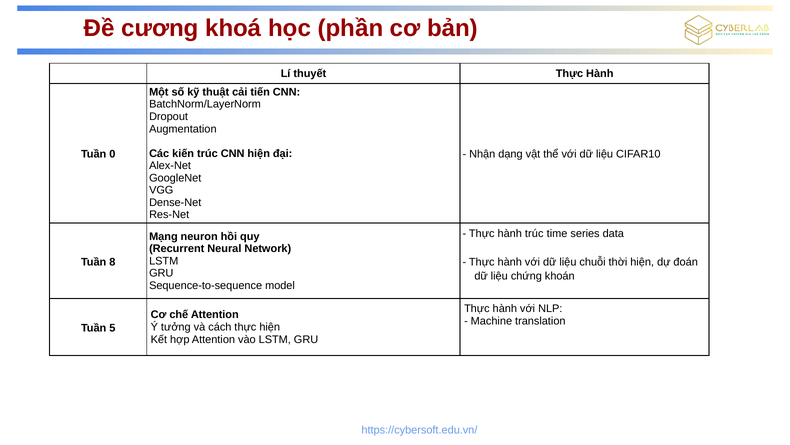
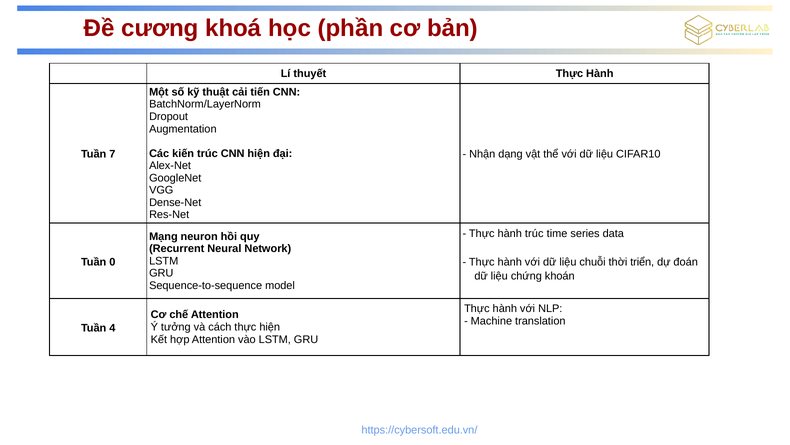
0: 0 -> 7 (112, 154)
8: 8 -> 0 (112, 262)
thời hiện: hiện -> triển (642, 262)
5: 5 -> 4 (112, 328)
